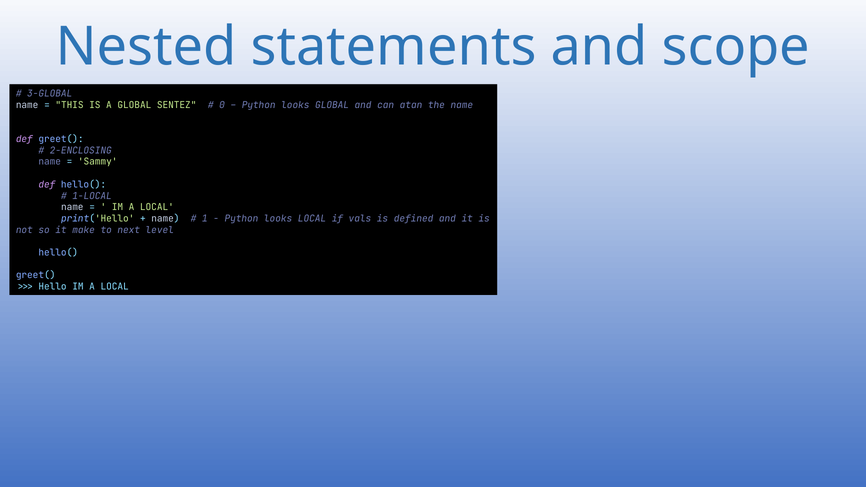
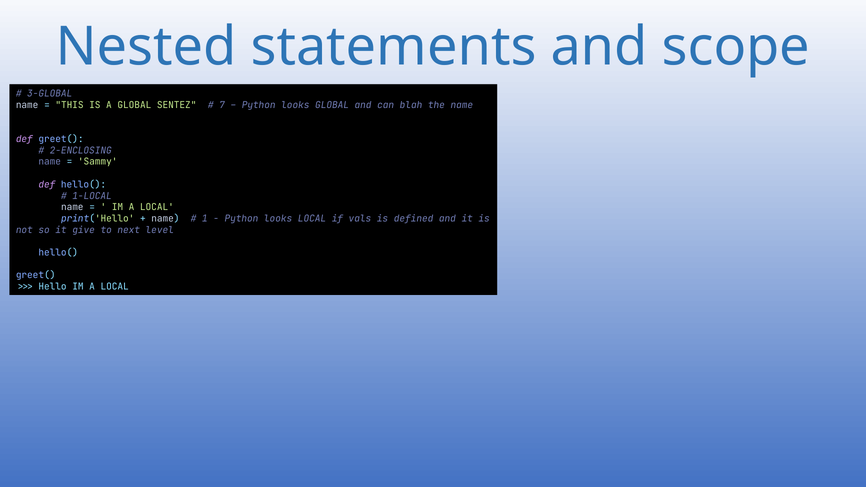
0: 0 -> 7 (222, 105)
atan: atan -> blah (411, 105)
make: make -> give (84, 230)
